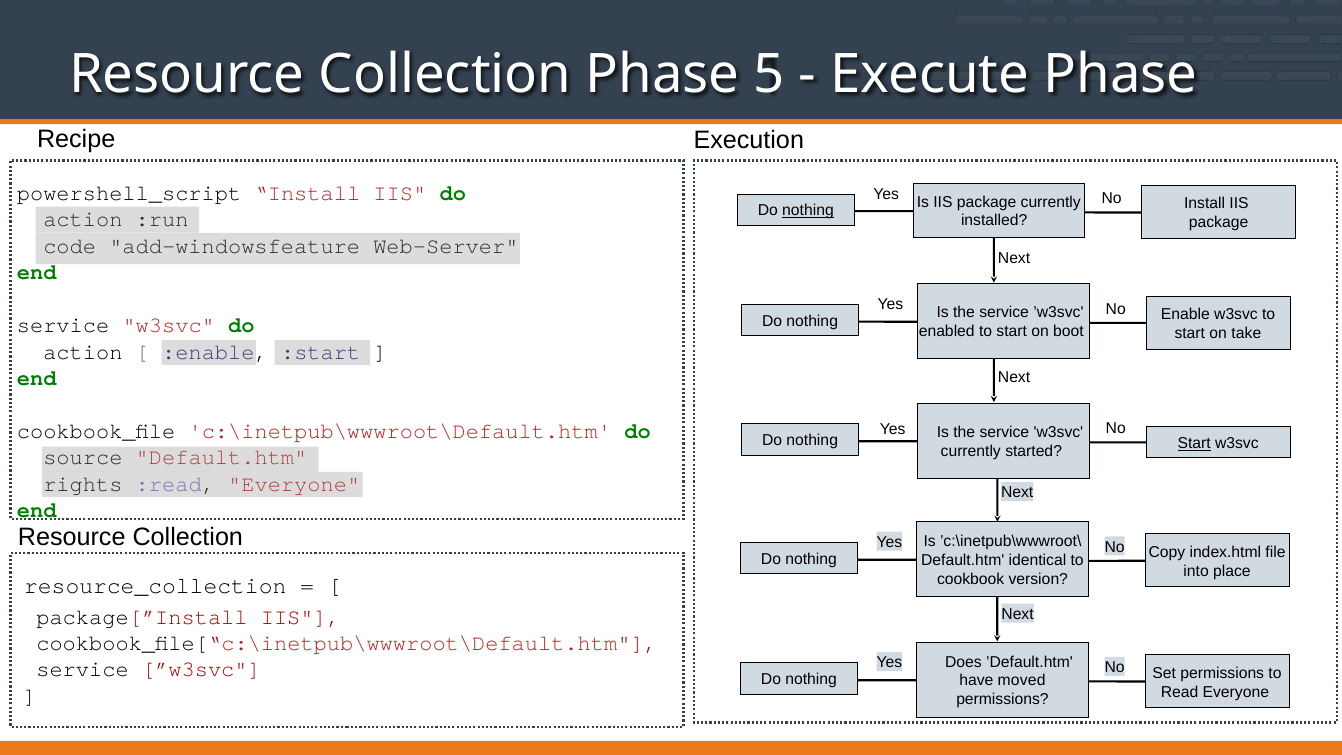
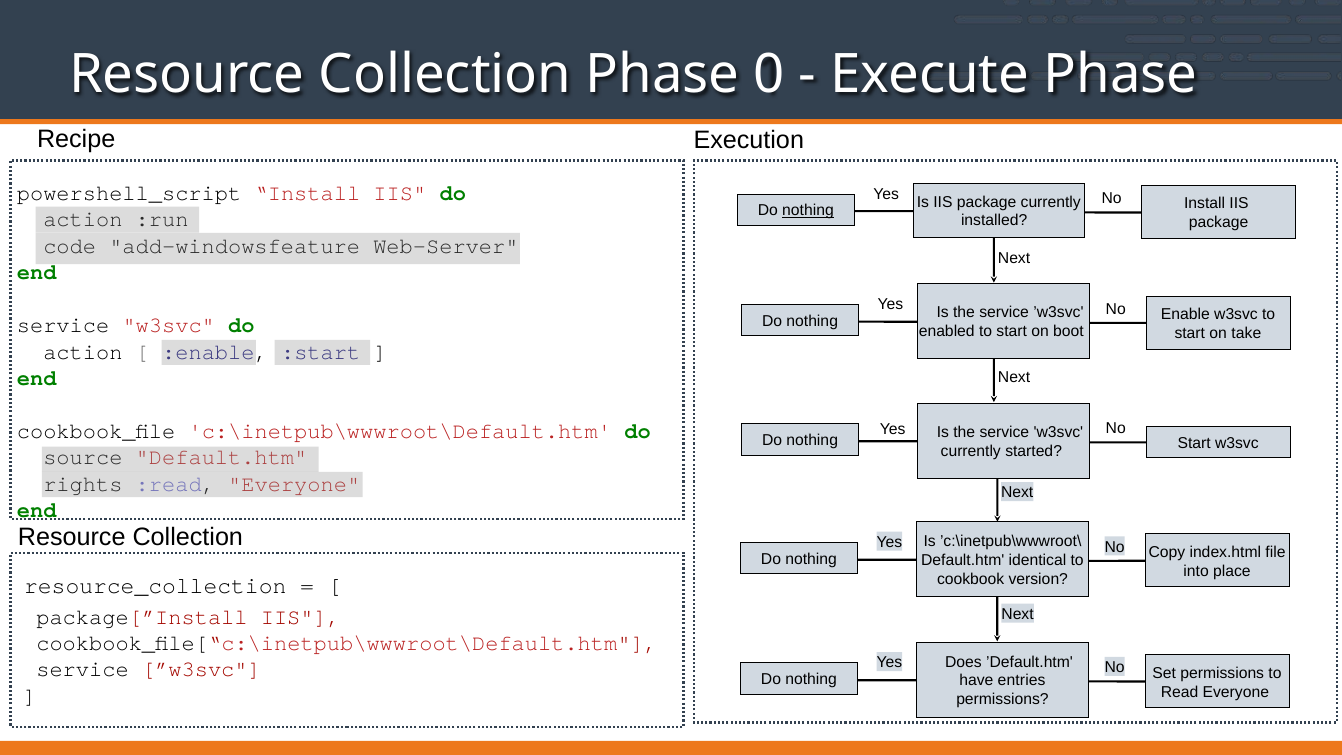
5: 5 -> 0 (769, 75)
Start underline: present -> none (1194, 443)
moved: moved -> entries (1022, 681)
